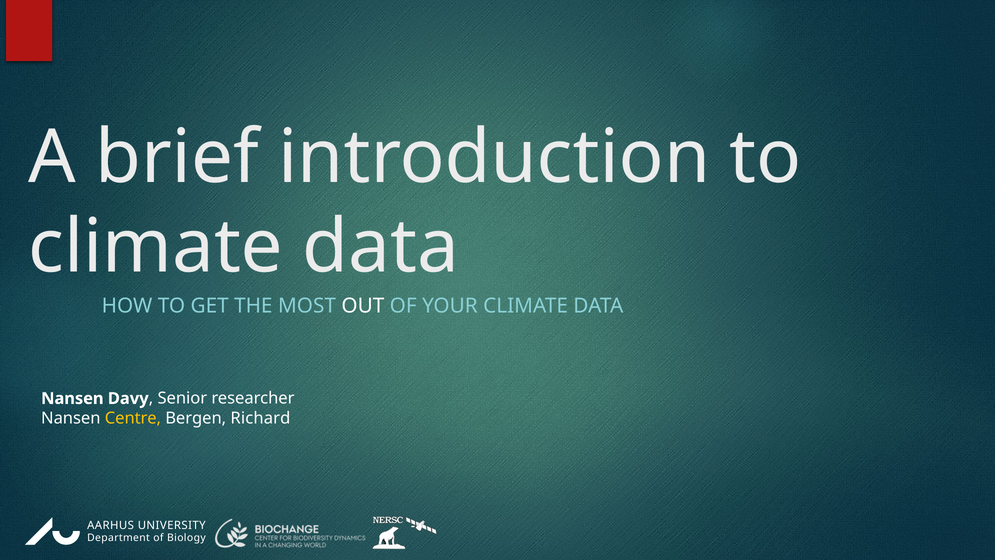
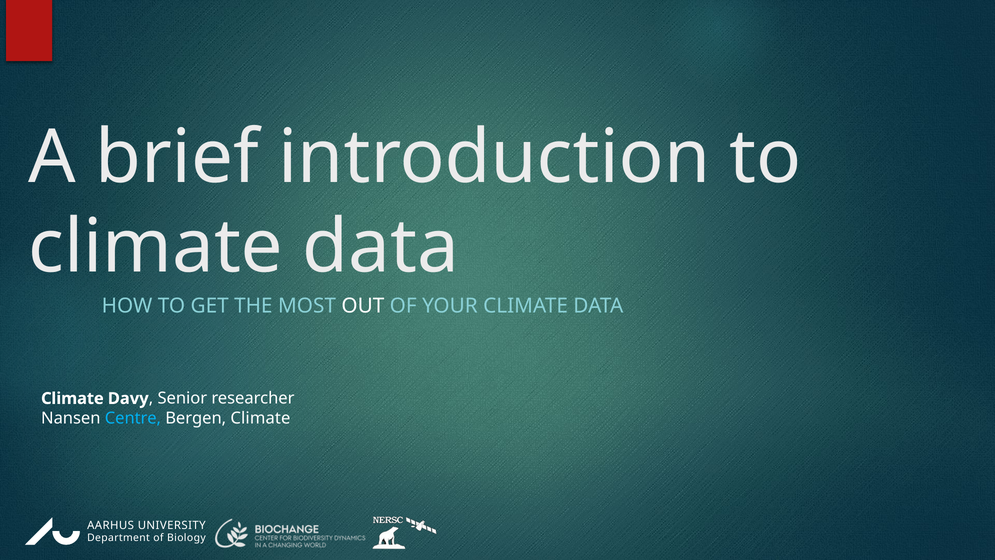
Nansen: Nansen -> Climate (72, 398)
Centre colour: yellow -> light blue (133, 418)
Bergen Richard: Richard -> Climate (260, 418)
